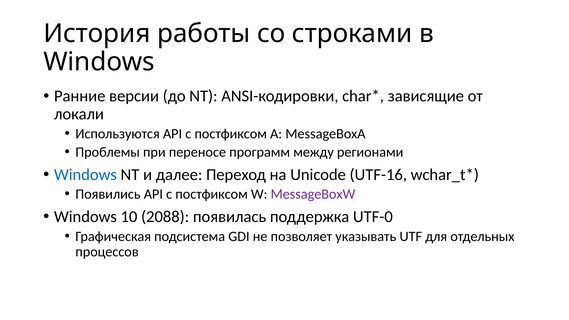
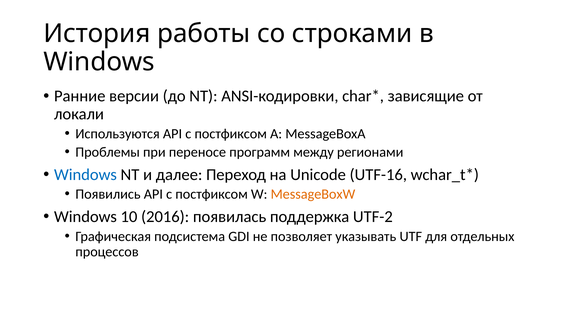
MessageBoxW colour: purple -> orange (313, 194)
2088: 2088 -> 2016 (165, 217)
UTF-0: UTF-0 -> UTF-2 (373, 217)
